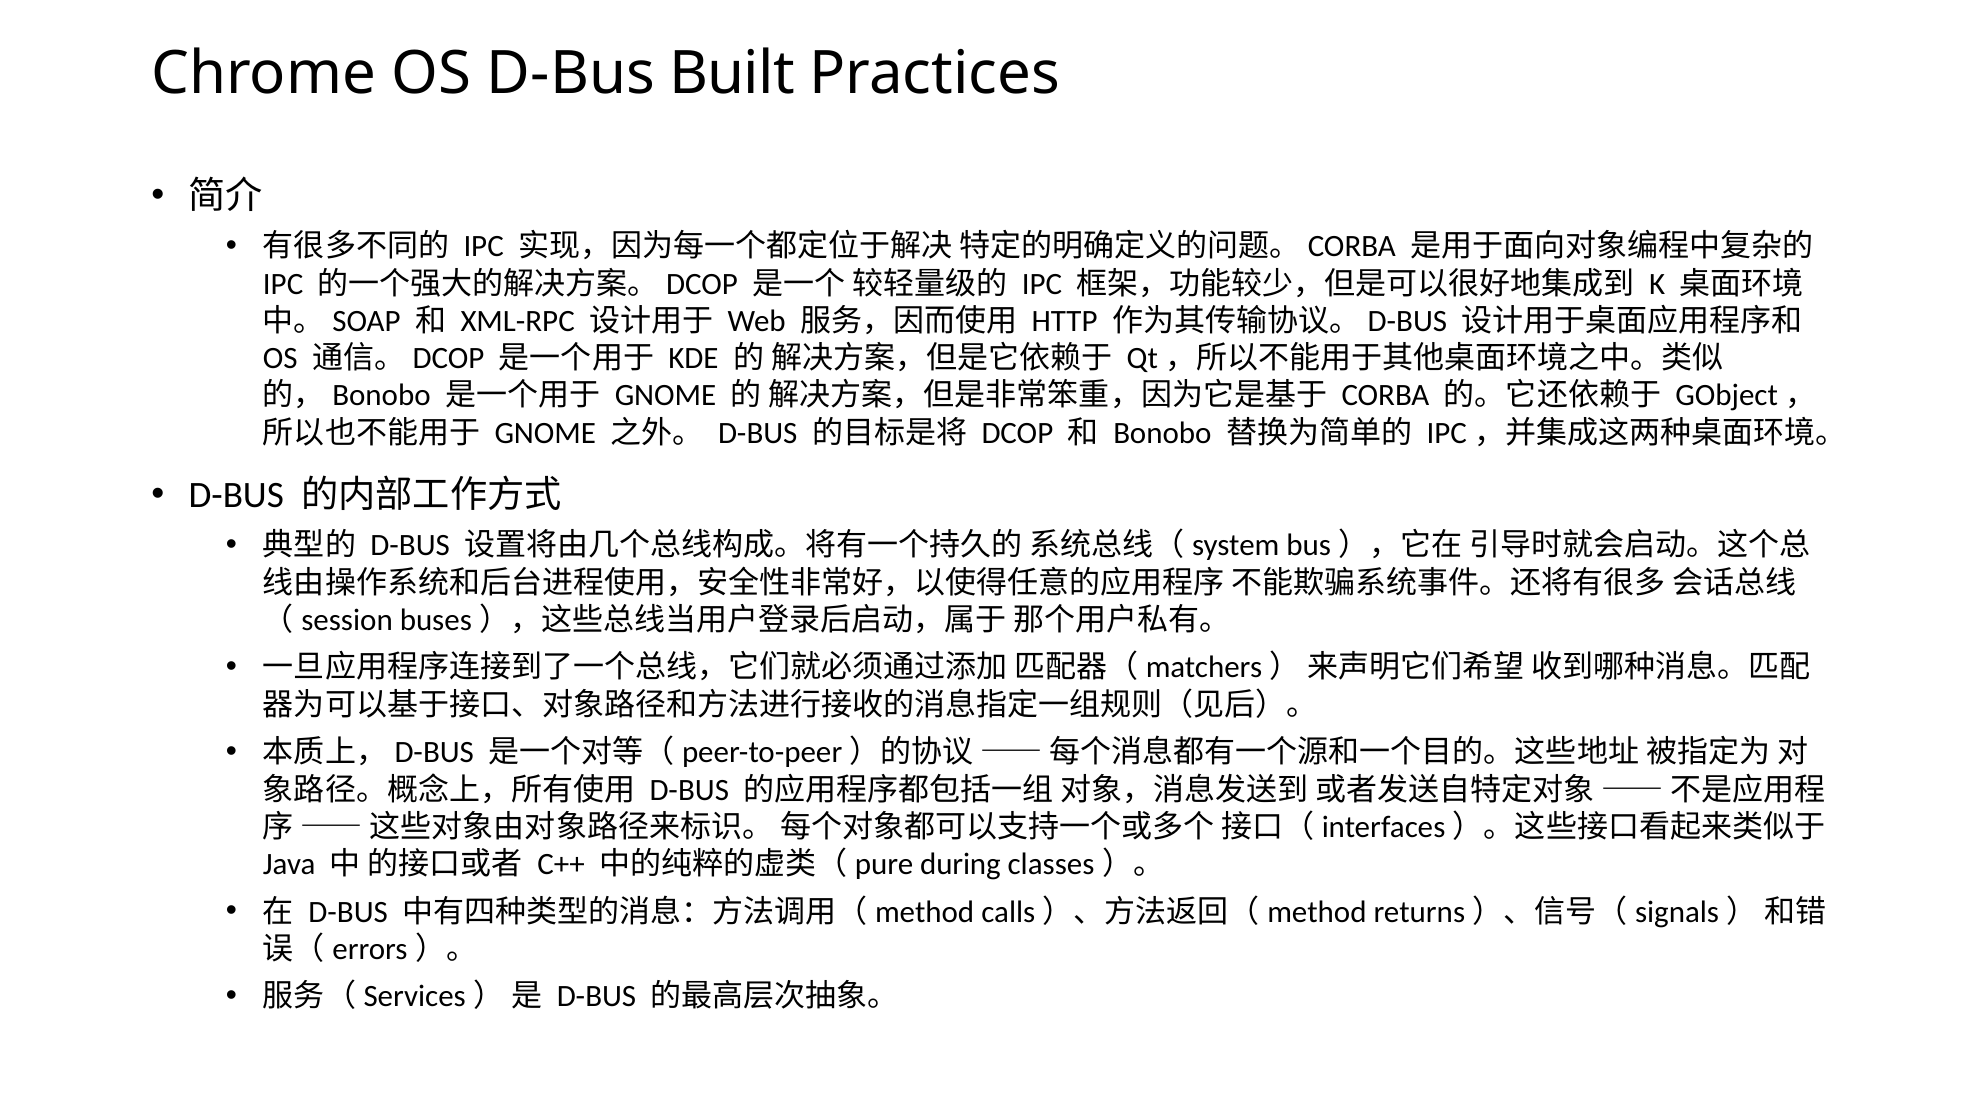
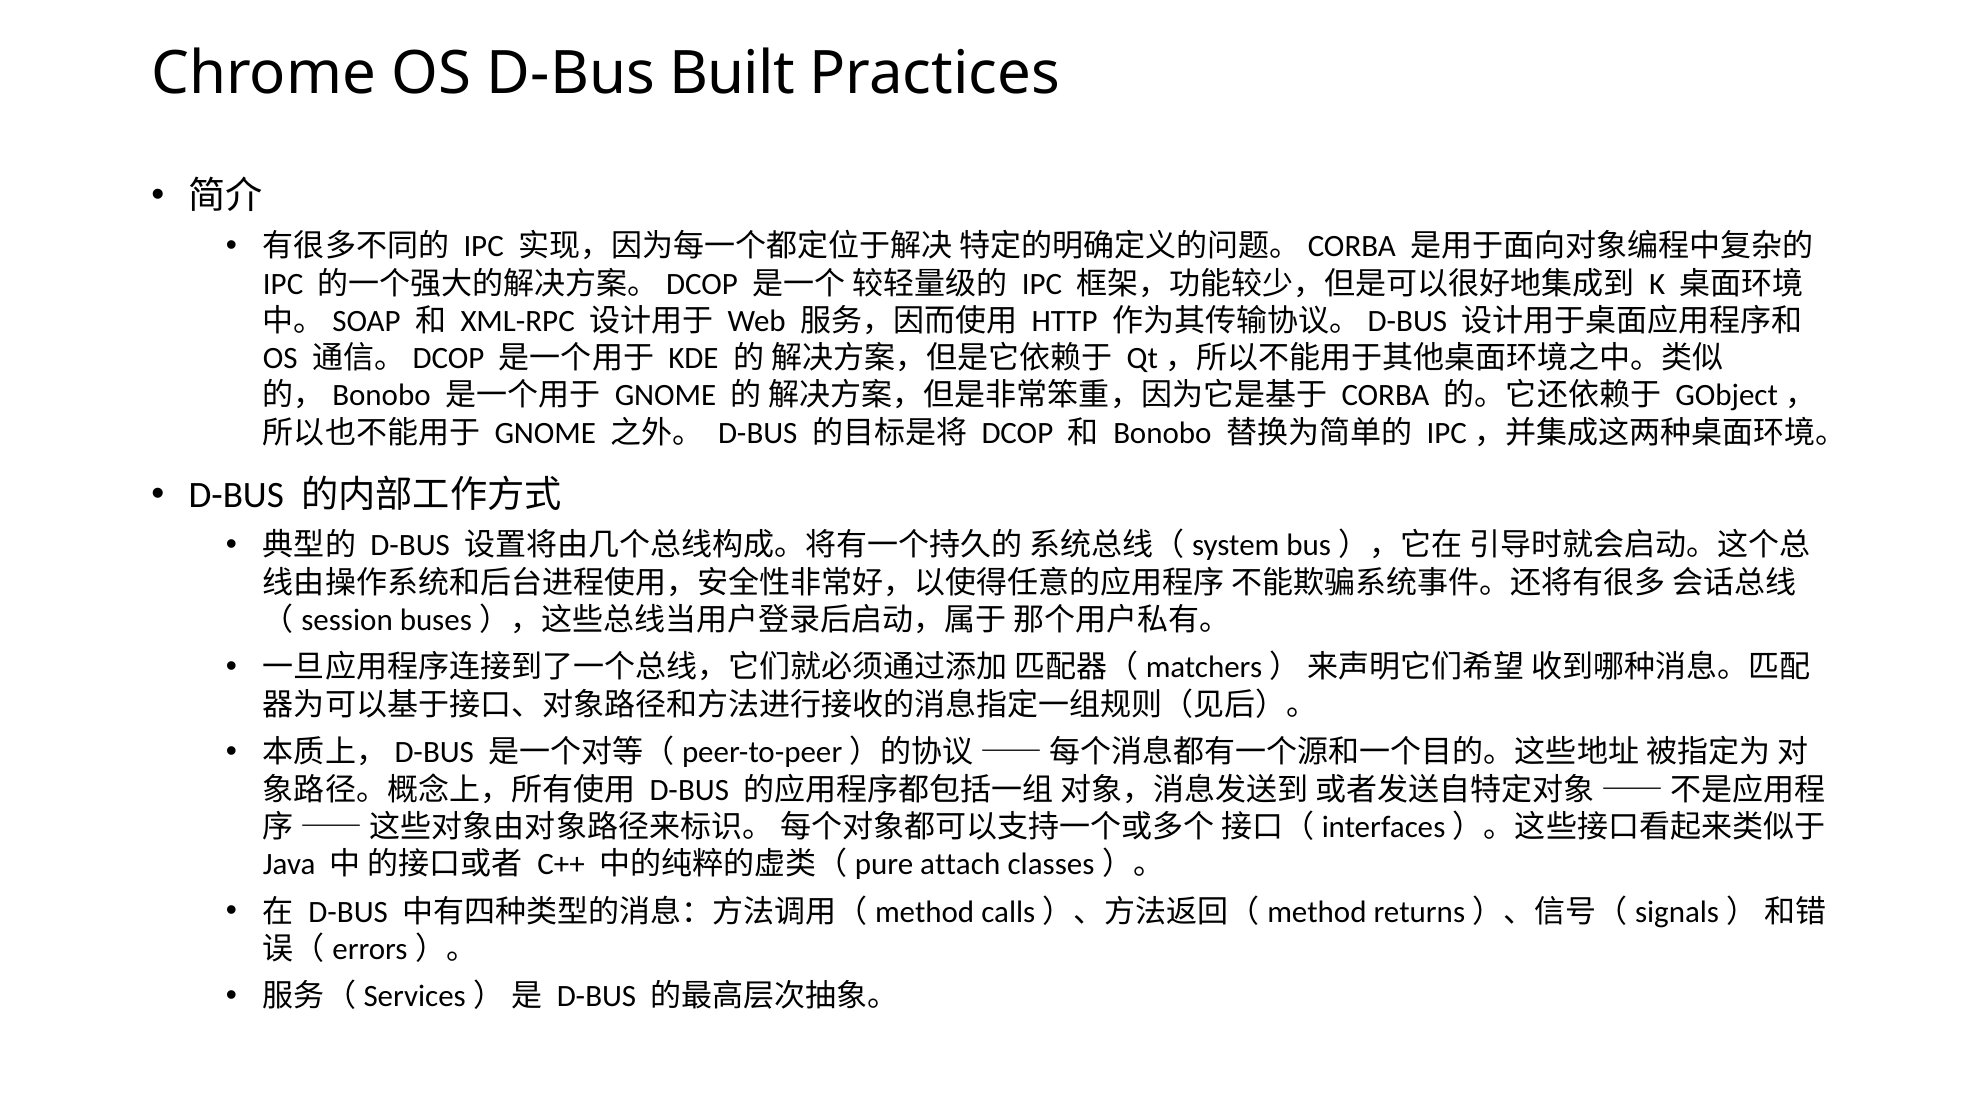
during: during -> attach (960, 864)
